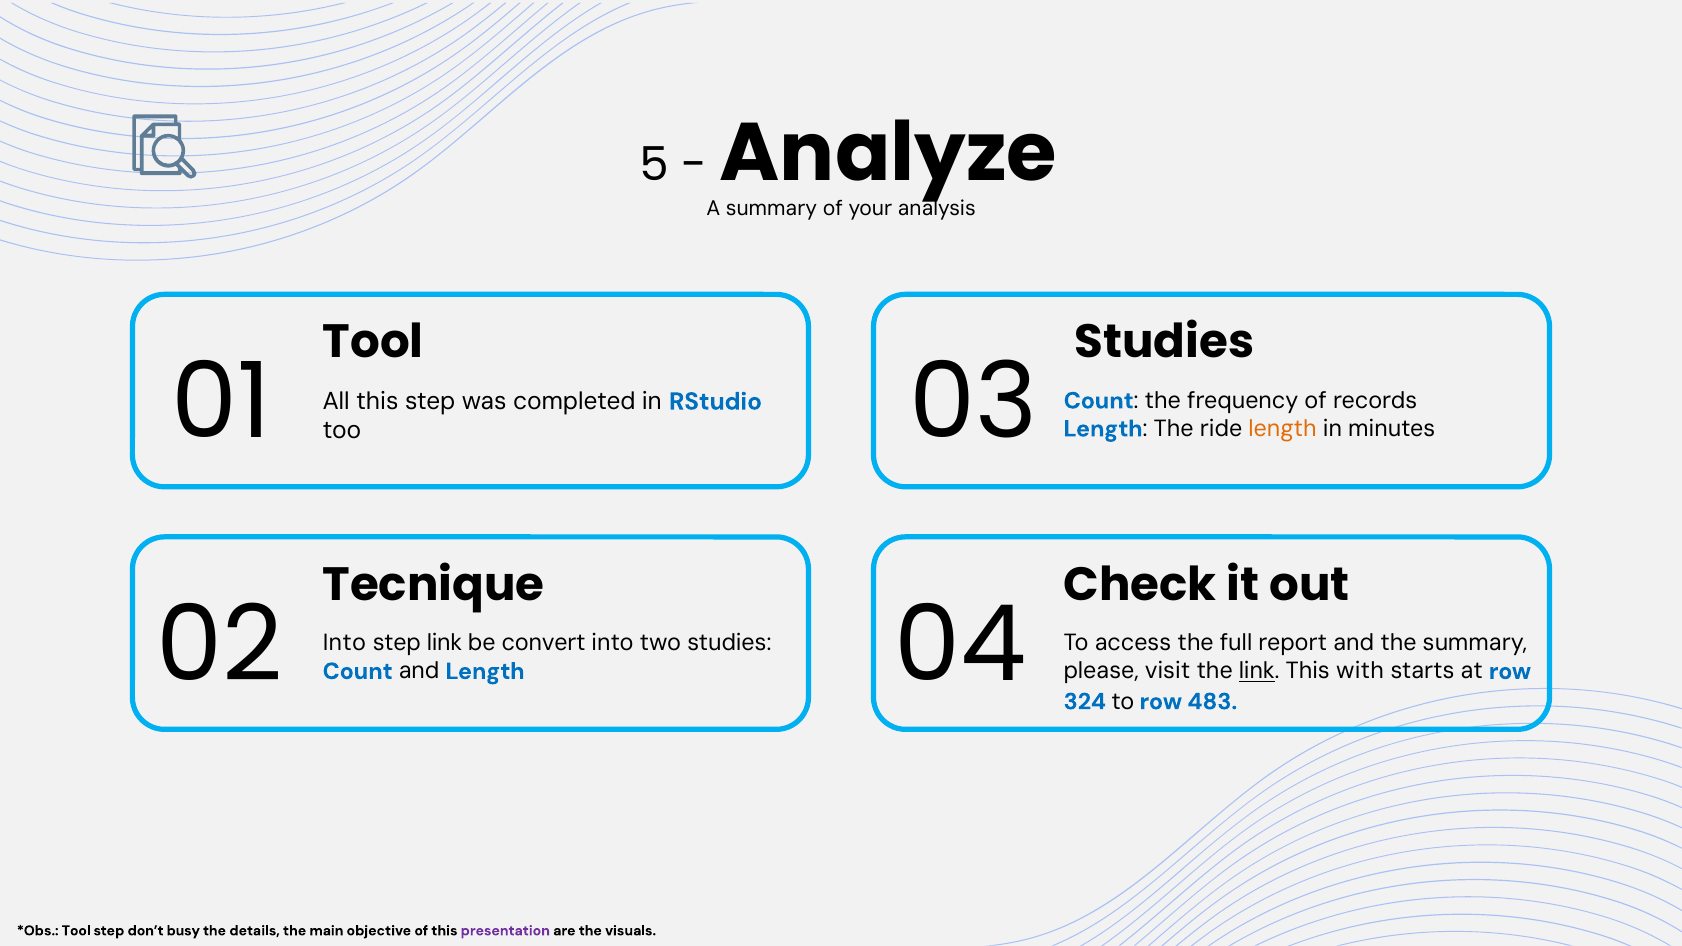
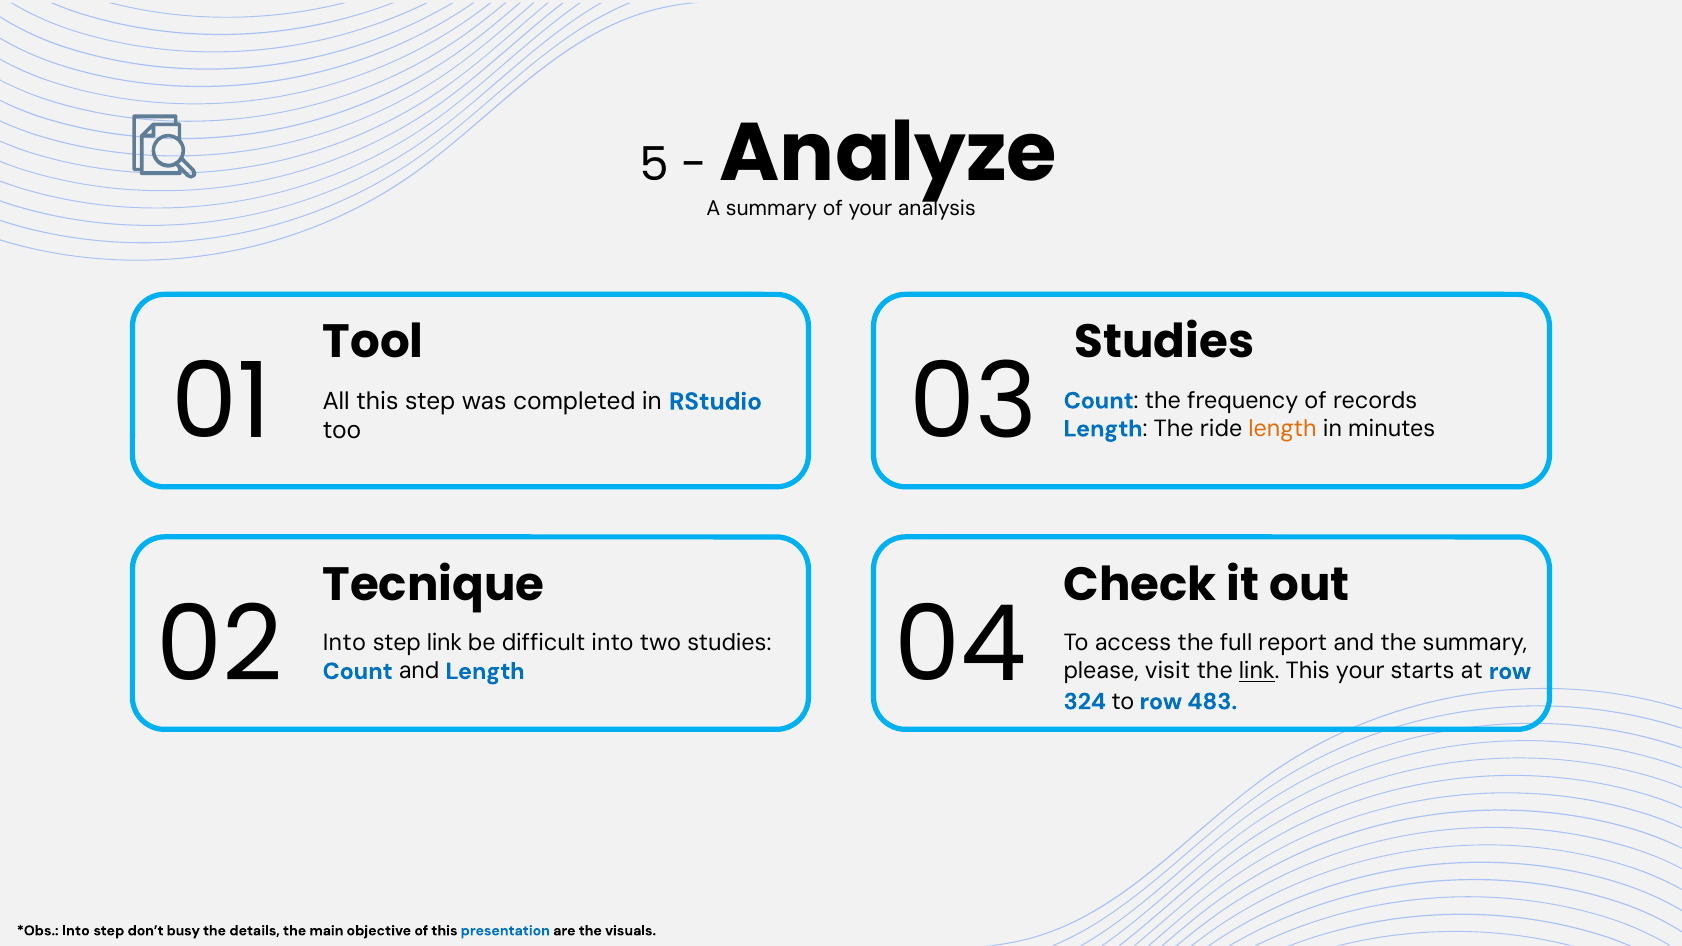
convert: convert -> difficult (544, 643)
This with: with -> your (1360, 671)
Tool: Tool -> Into (76, 931)
presentation colour: purple -> blue (505, 931)
